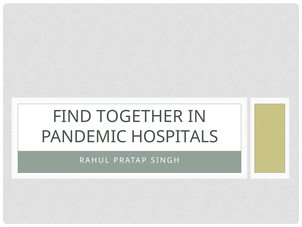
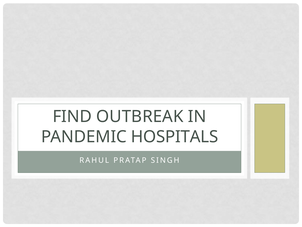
TOGETHER: TOGETHER -> OUTBREAK (140, 116)
